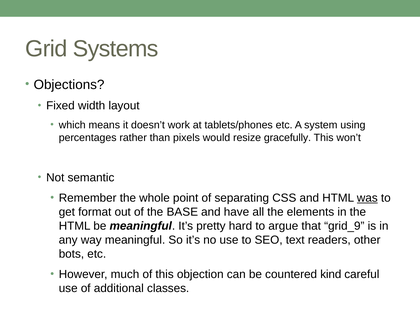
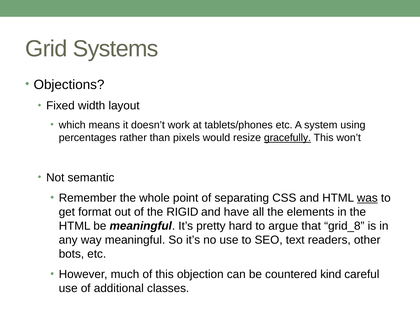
gracefully underline: none -> present (288, 138)
BASE: BASE -> RIGID (182, 212)
grid_9: grid_9 -> grid_8 (344, 226)
